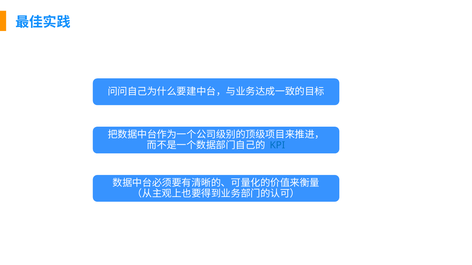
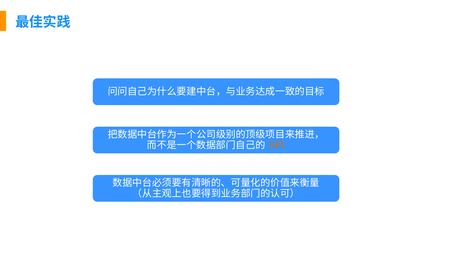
KPI colour: blue -> orange (277, 146)
